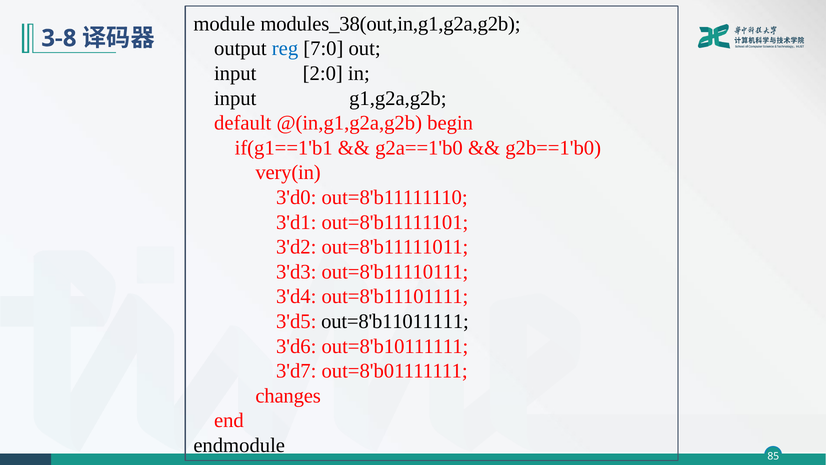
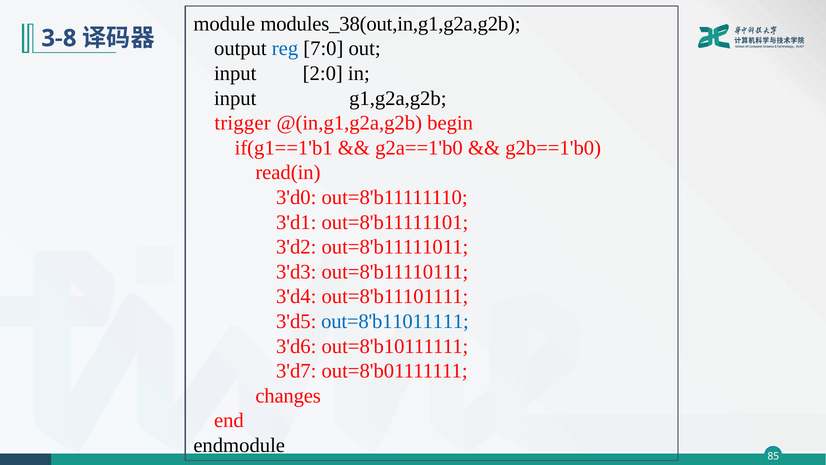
default: default -> trigger (243, 123)
very(in: very(in -> read(in (288, 172)
out=8'b11011111 colour: black -> blue (395, 321)
